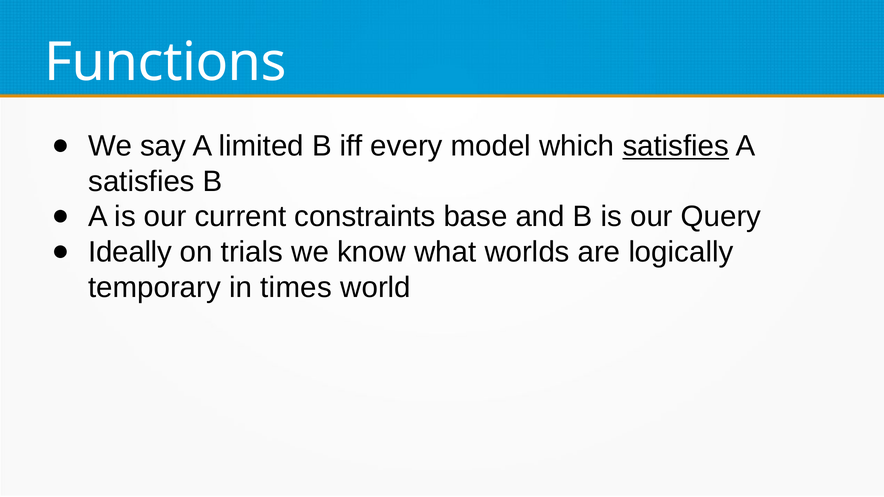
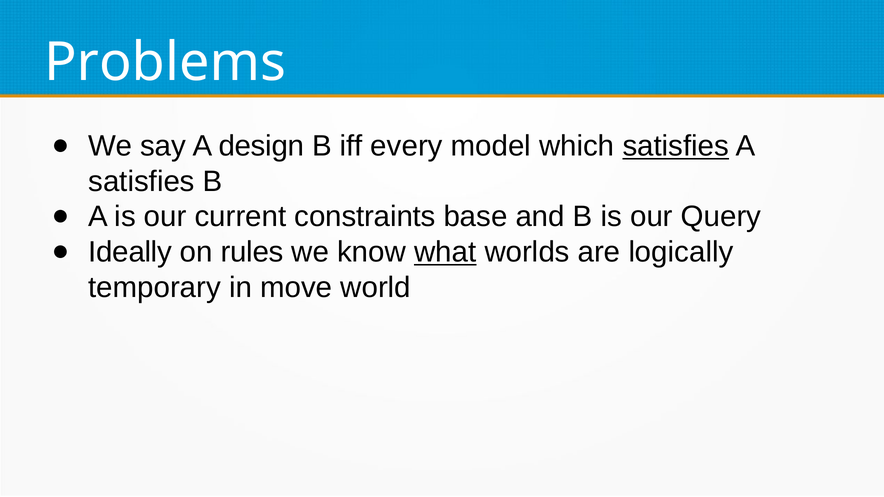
Functions: Functions -> Problems (165, 62)
limited: limited -> design (261, 146)
trials: trials -> rules (252, 252)
what underline: none -> present (445, 252)
times: times -> move (296, 287)
